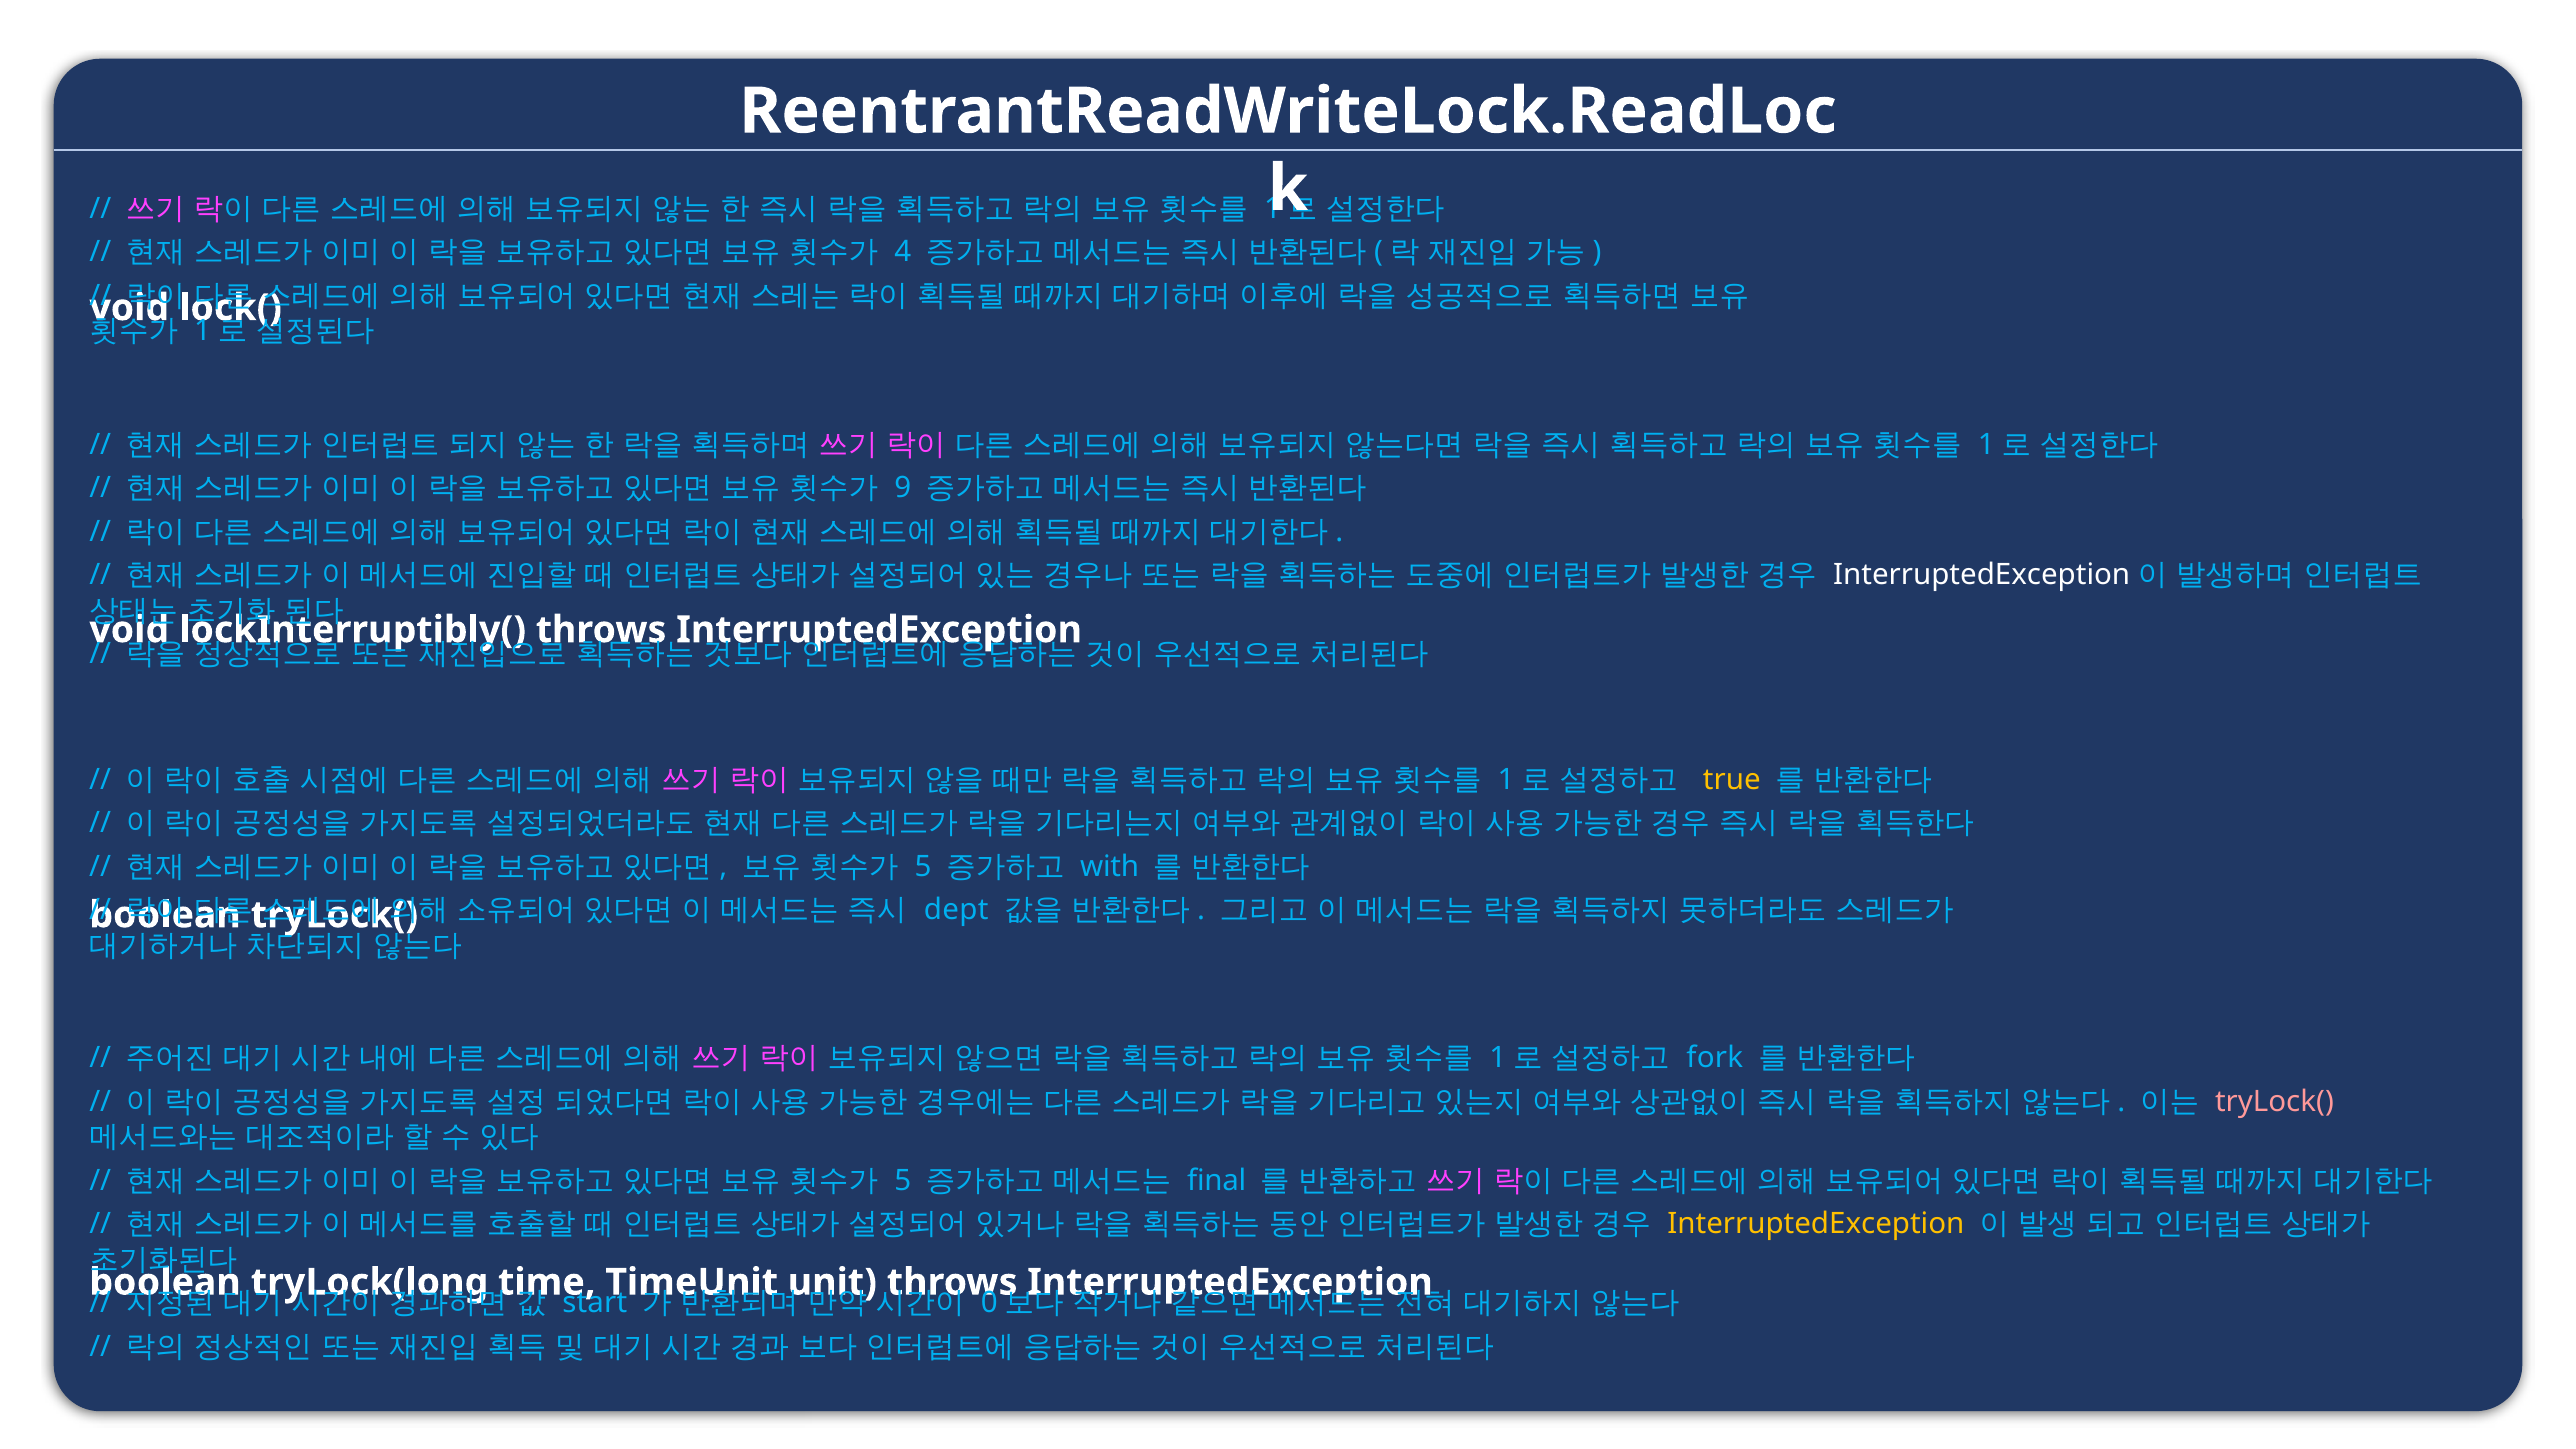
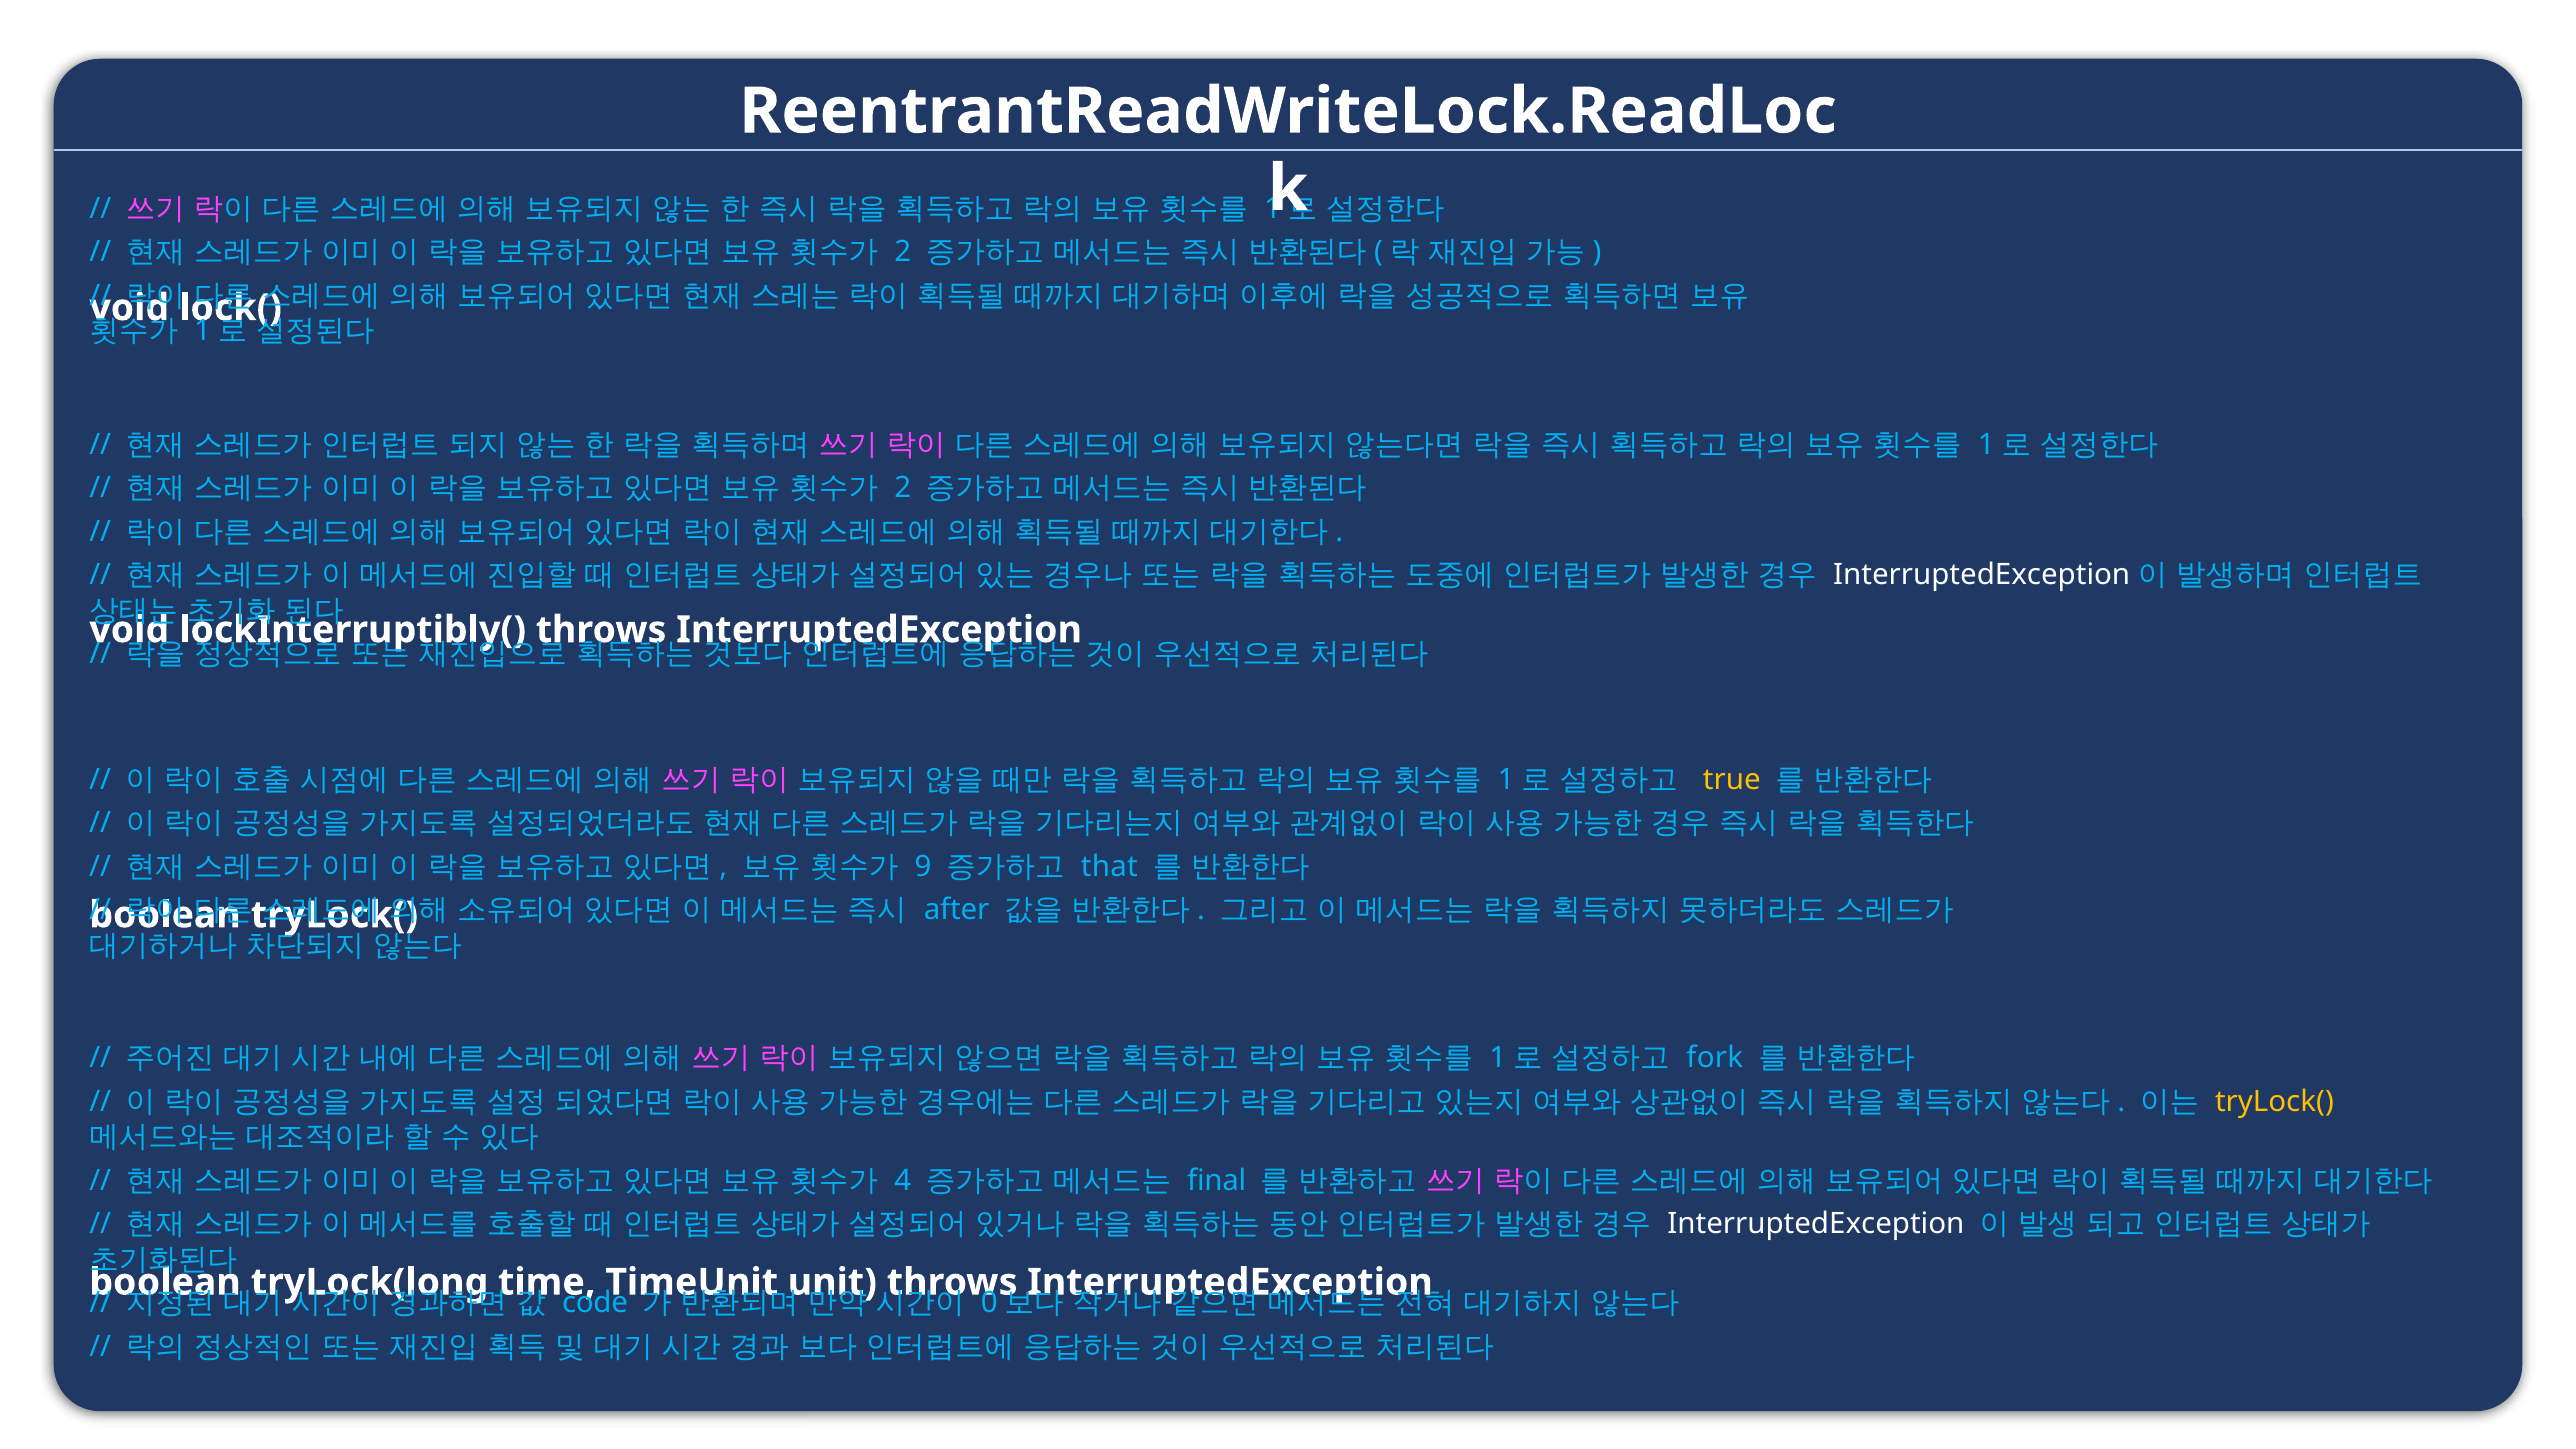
4: 4 -> 2 (903, 252)
9: 9 -> 2 (903, 488)
5: 5 -> 9 (923, 866)
with: with -> that (1109, 866)
dept: dept -> after (956, 910)
tryLock( colour: pink -> yellow (2274, 1101)
5: 5 -> 4 (903, 1180)
InterruptedException colour: yellow -> white (1816, 1224)
start: start -> code (595, 1303)
